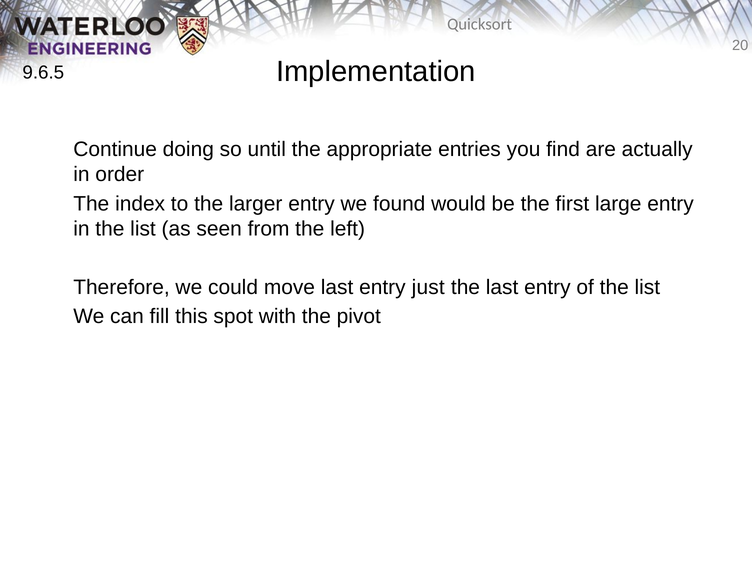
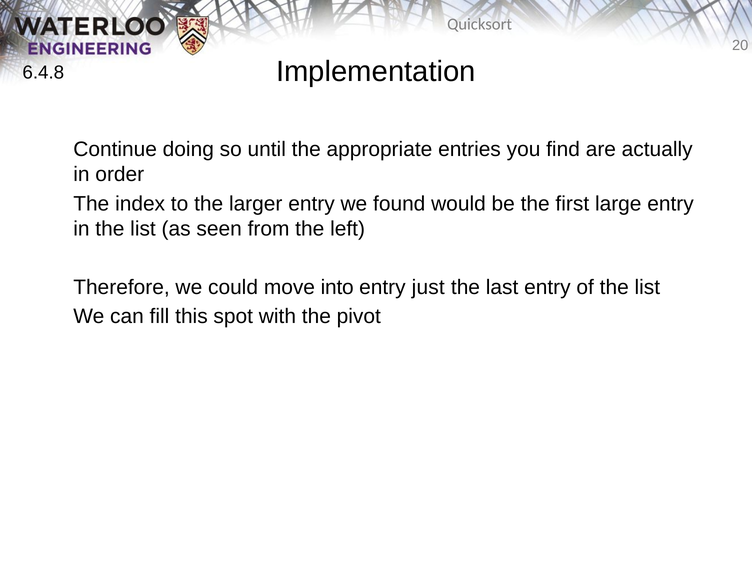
9.6.5: 9.6.5 -> 6.4.8 (43, 72)
move last: last -> into (337, 287)
